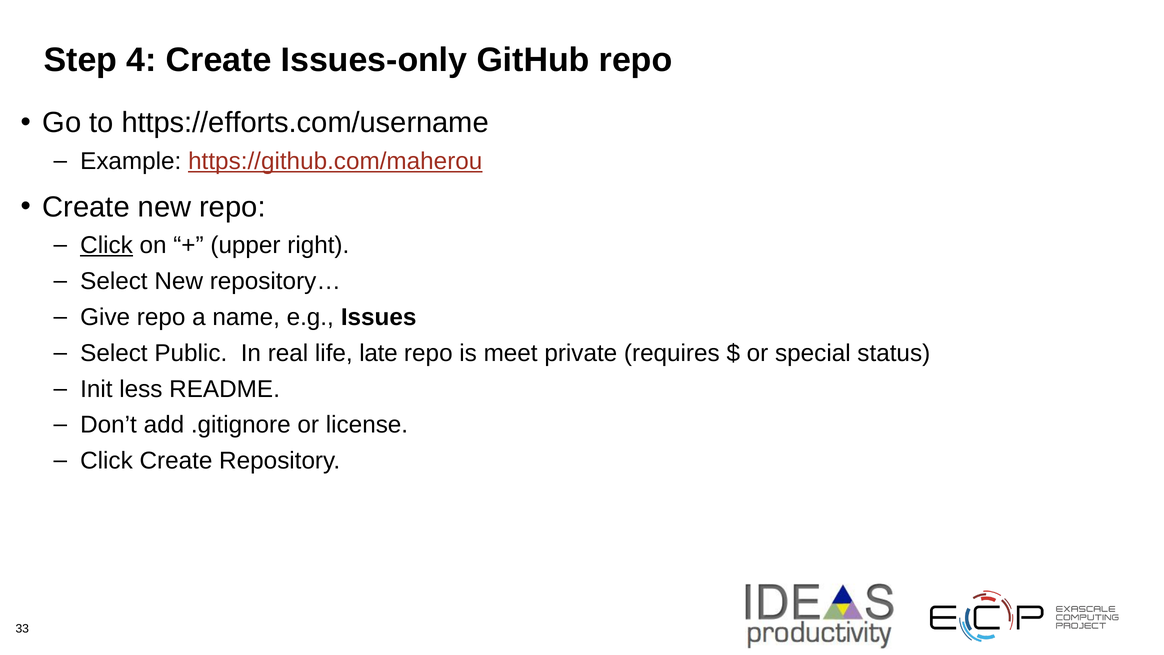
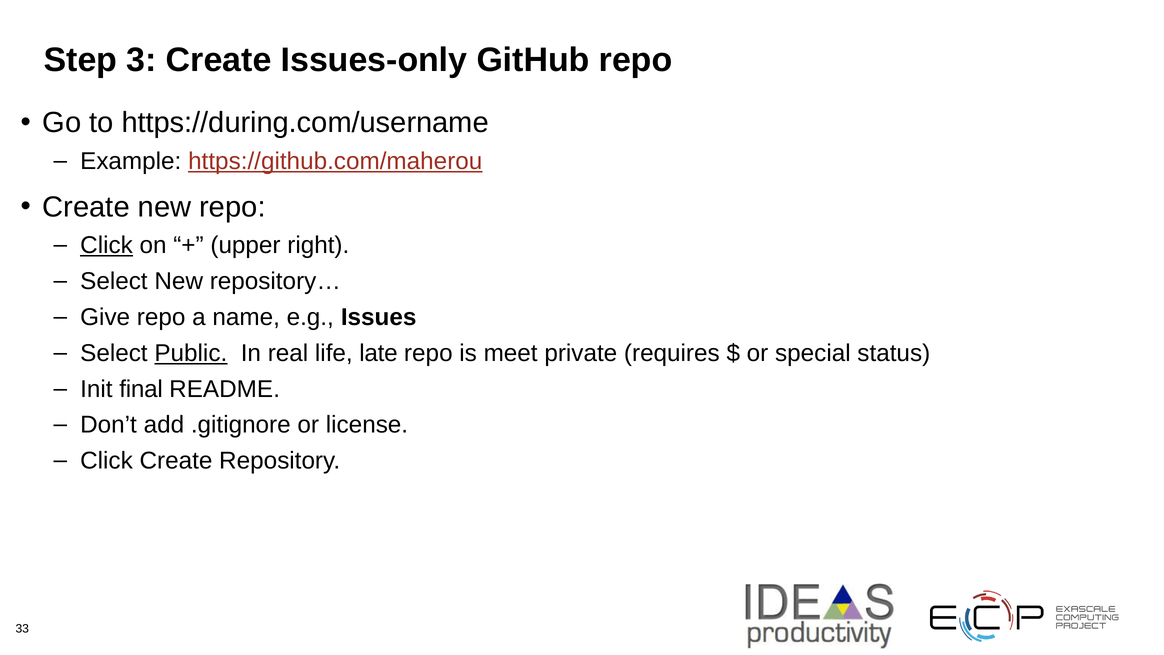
4: 4 -> 3 (142, 60)
https://efforts.com/username: https://efforts.com/username -> https://during.com/username (305, 123)
Public underline: none -> present (191, 353)
less: less -> final (141, 389)
